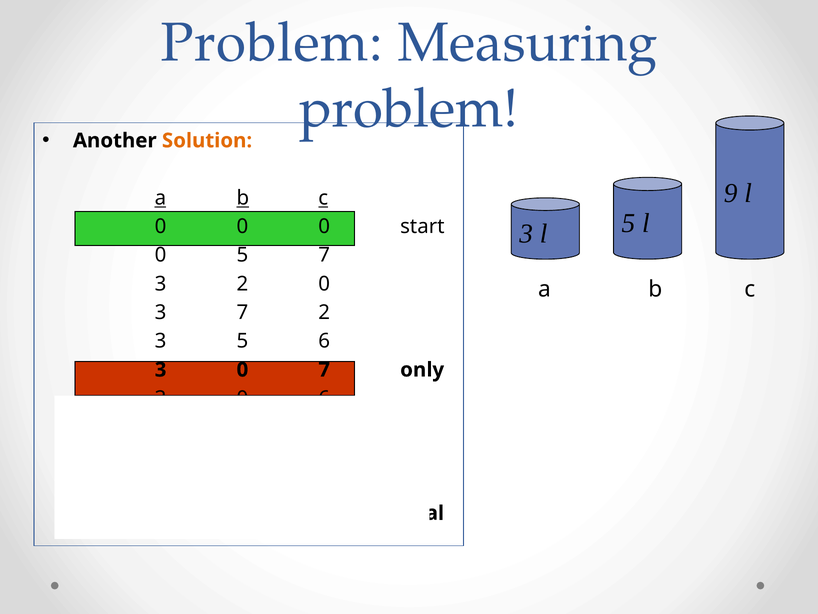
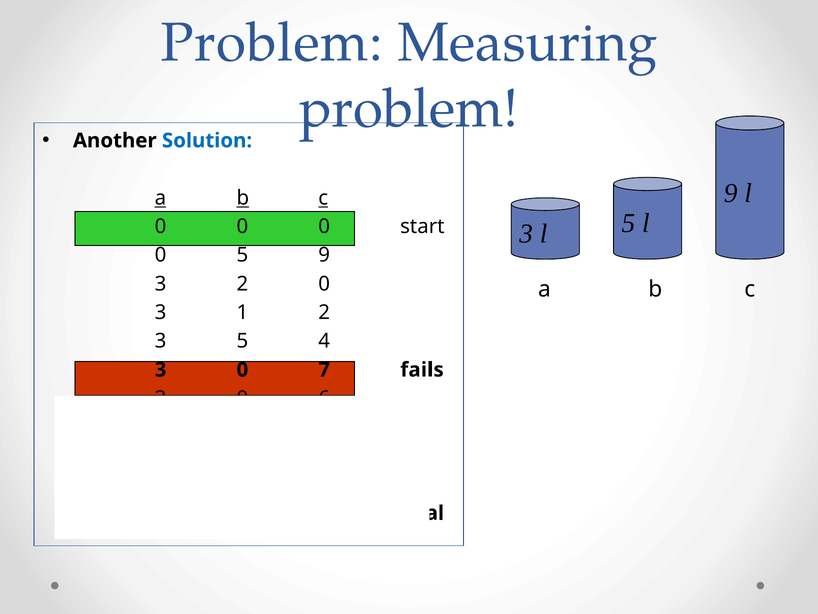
Solution colour: orange -> blue (207, 140)
7: 7 -> 9 (324, 255)
3 7: 7 -> 1 (242, 312)
3 5 6: 6 -> 4 (324, 341)
only: only -> fails (422, 370)
